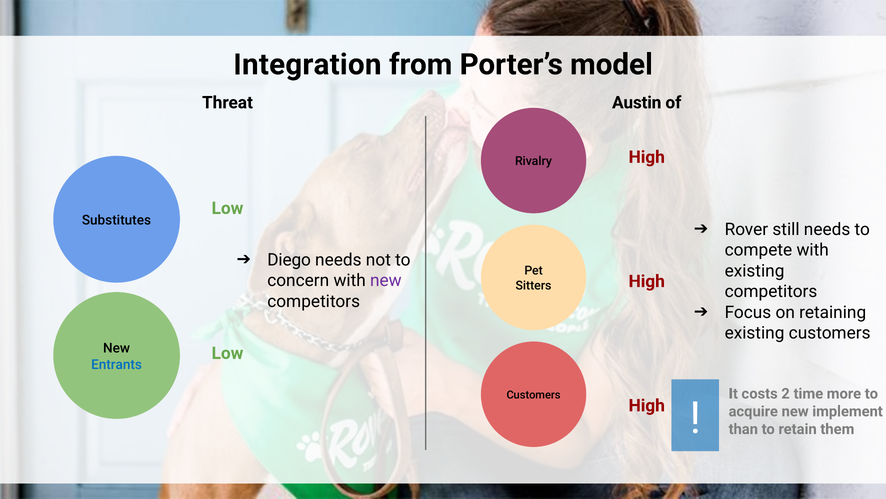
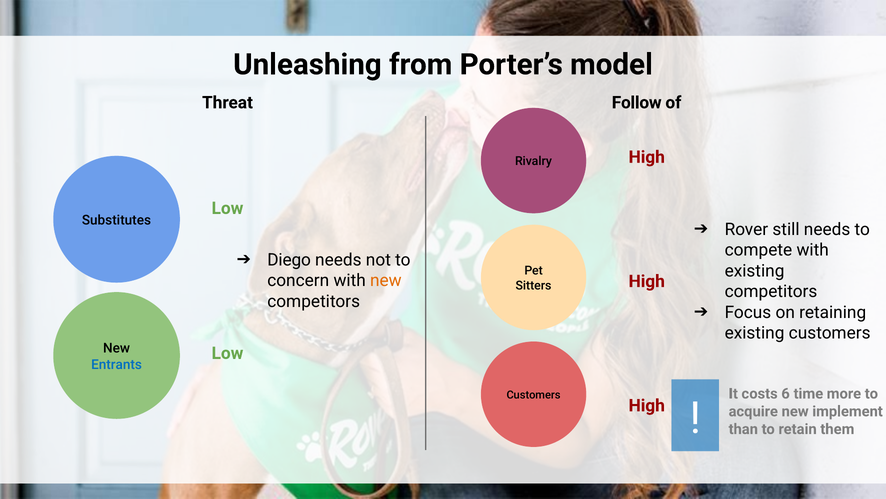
Integration: Integration -> Unleashing (307, 64)
Austin: Austin -> Follow (637, 102)
new colour: purple -> orange (386, 280)
2: 2 -> 6 (786, 393)
